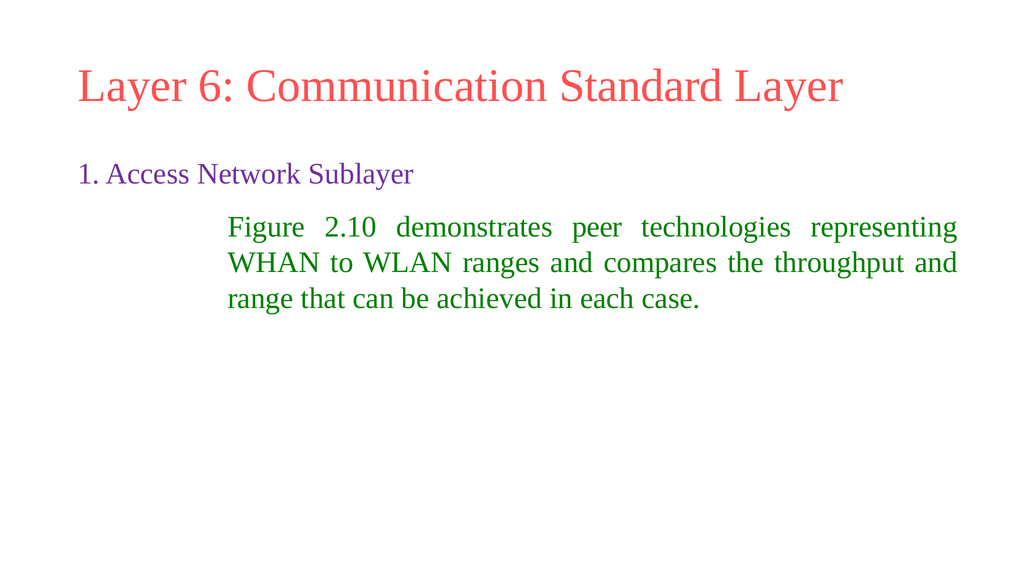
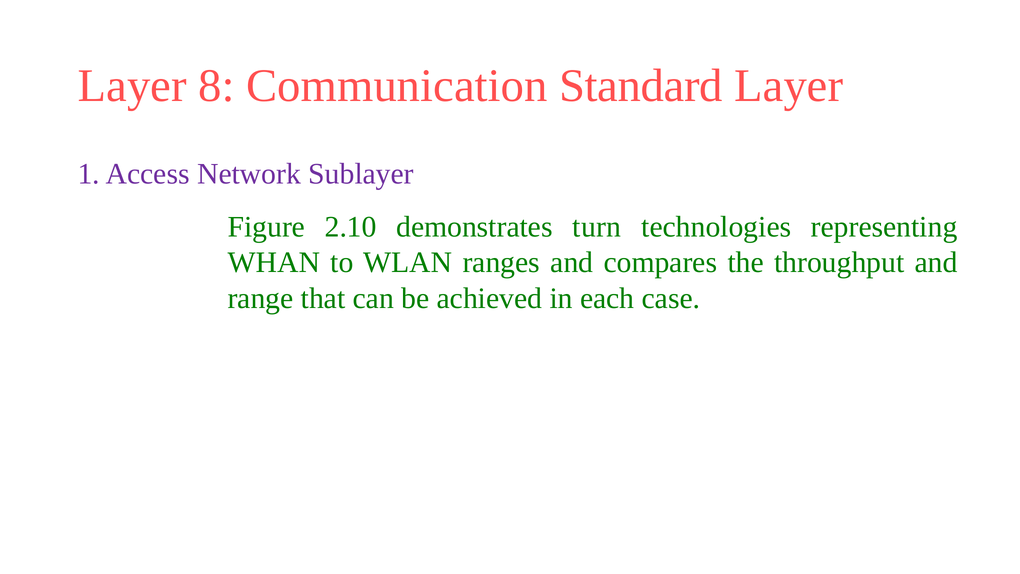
6: 6 -> 8 (217, 86)
peer: peer -> turn (597, 227)
